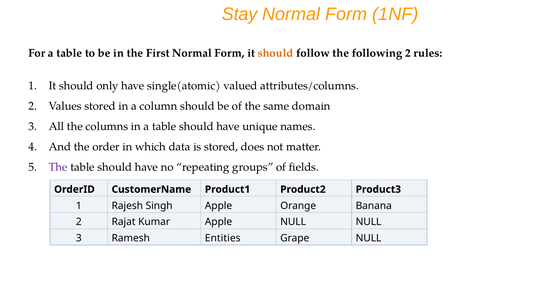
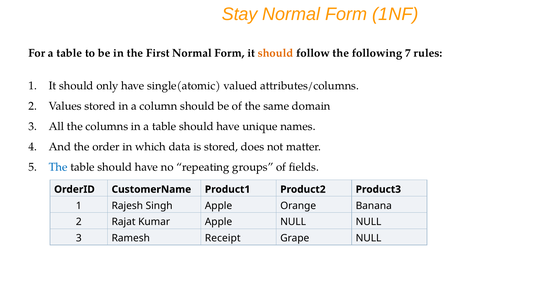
following 2: 2 -> 7 (408, 53)
The colour: purple -> blue (58, 167)
Entities: Entities -> Receipt (223, 238)
